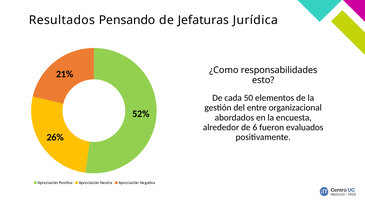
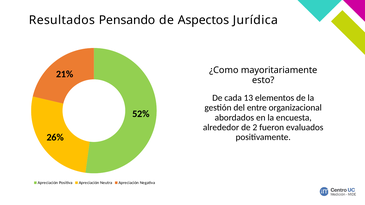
Jefaturas: Jefaturas -> Aspectos (203, 20)
responsabilidades: responsabilidades -> mayoritariamente (279, 70)
50: 50 -> 13 (248, 98)
6: 6 -> 2 (255, 128)
